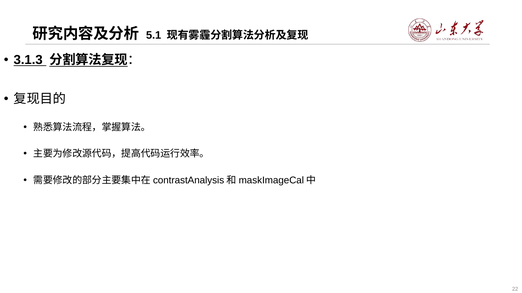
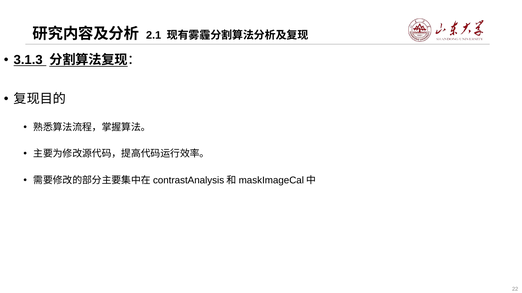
5.1: 5.1 -> 2.1 (154, 35)
